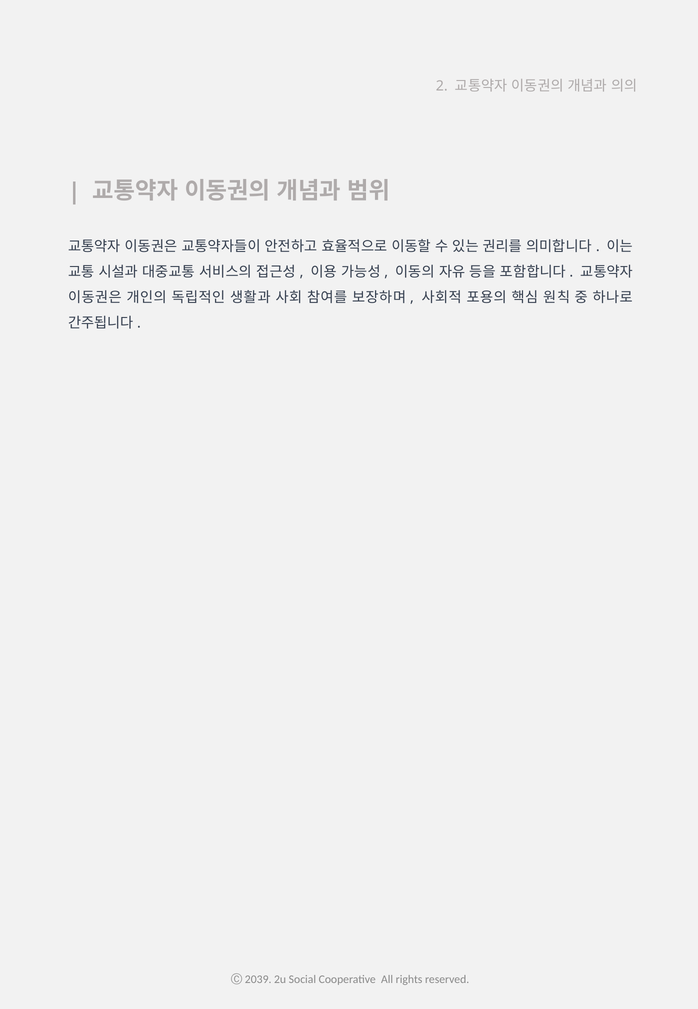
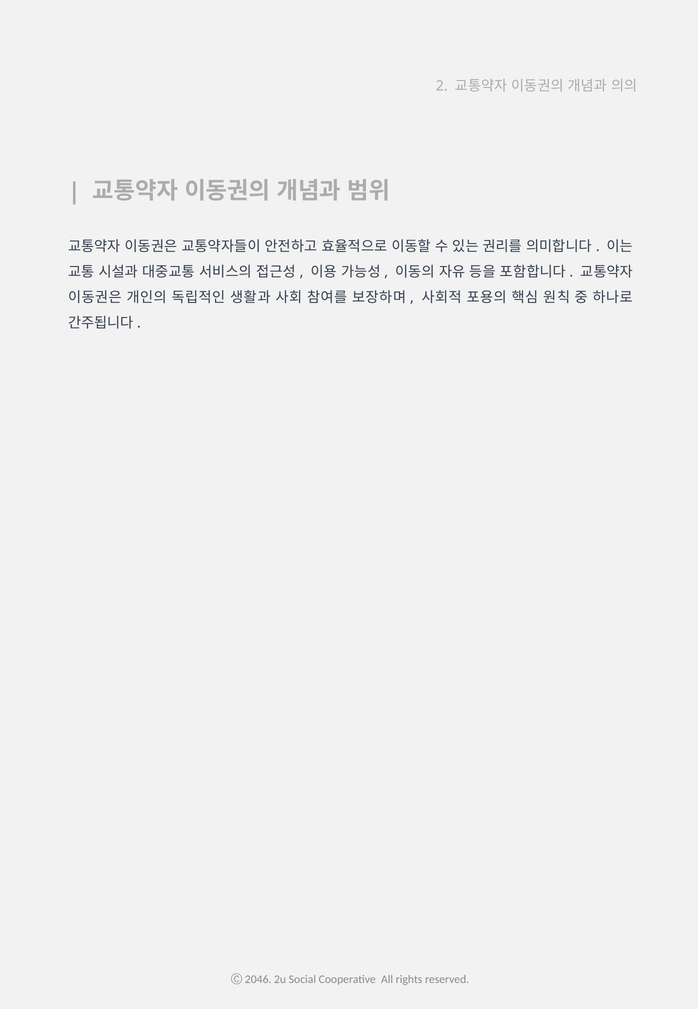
2039: 2039 -> 2046 (258, 979)
